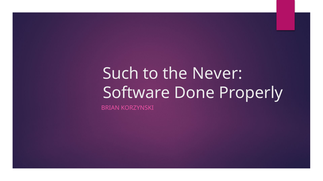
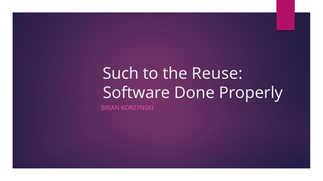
Never: Never -> Reuse (217, 74)
